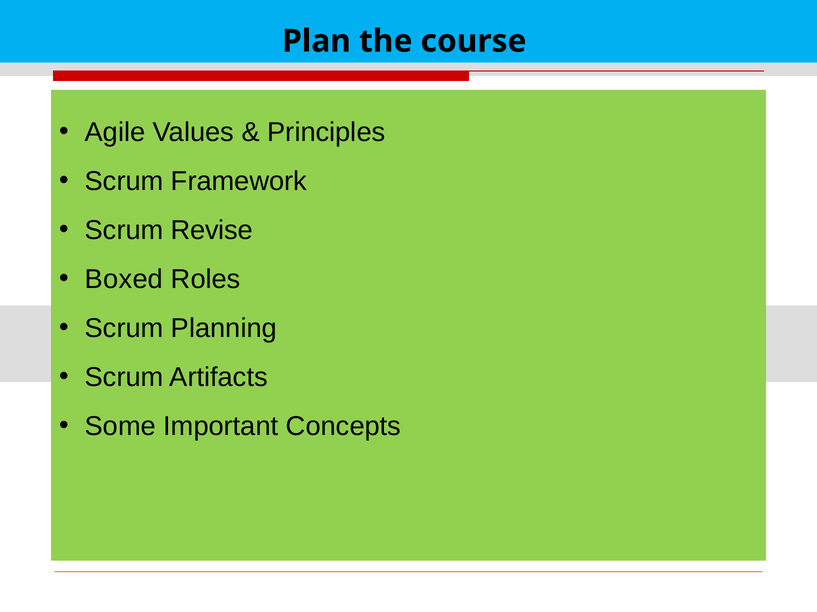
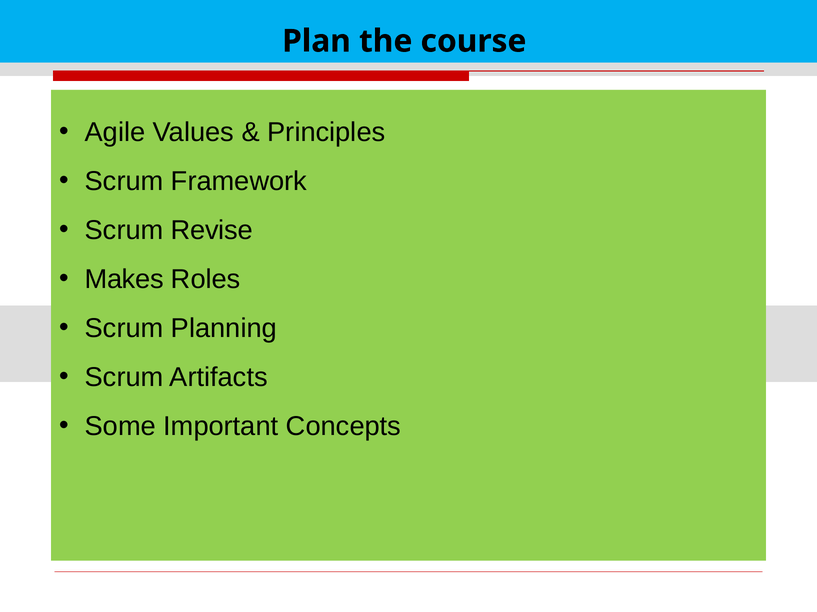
Boxed: Boxed -> Makes (124, 280)
